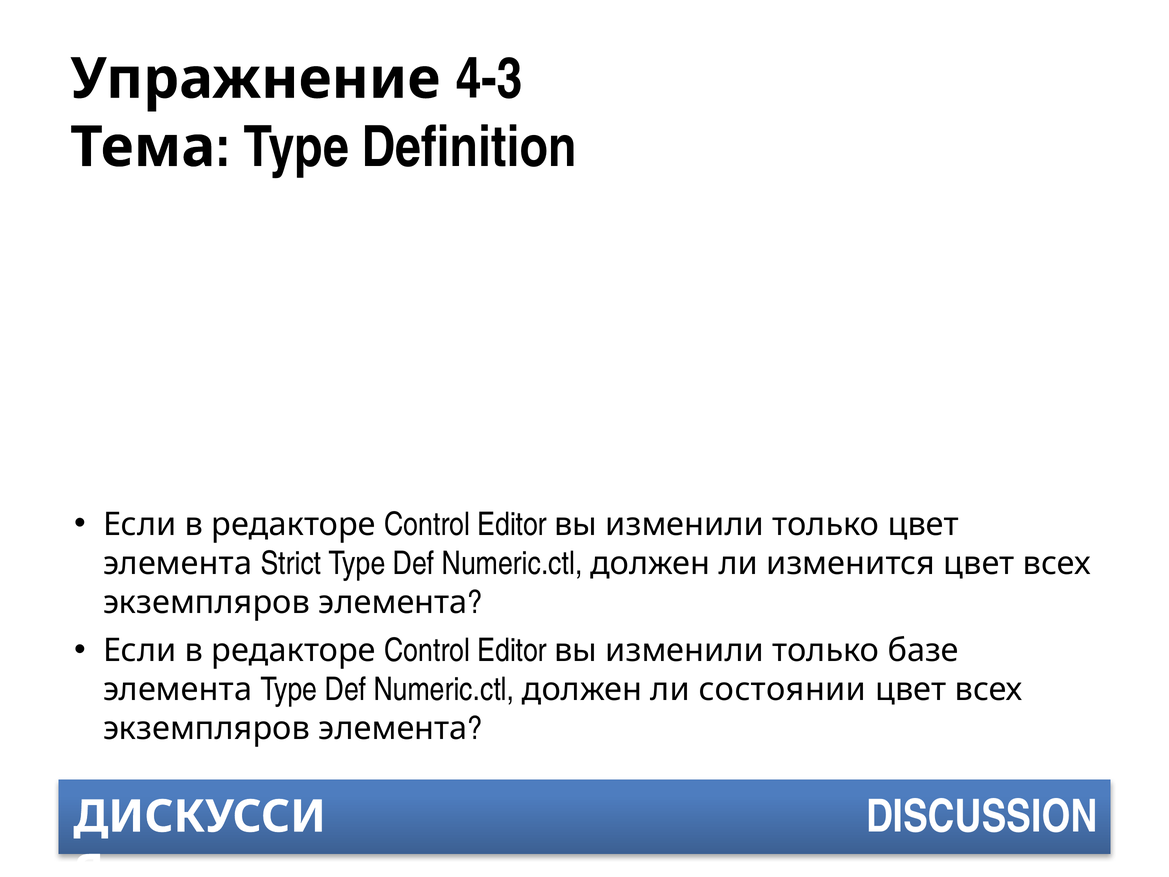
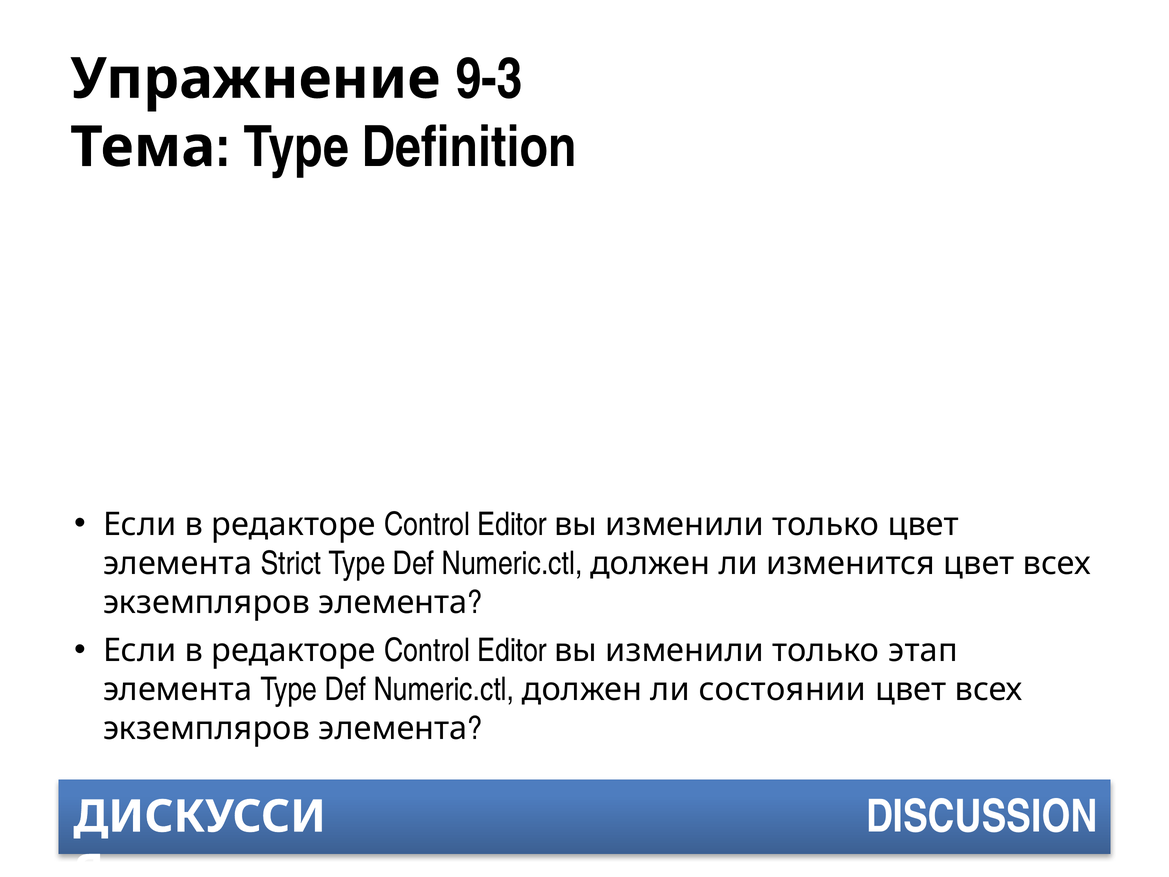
4-3: 4-3 -> 9-3 (489, 79)
базе: базе -> этап (923, 650)
